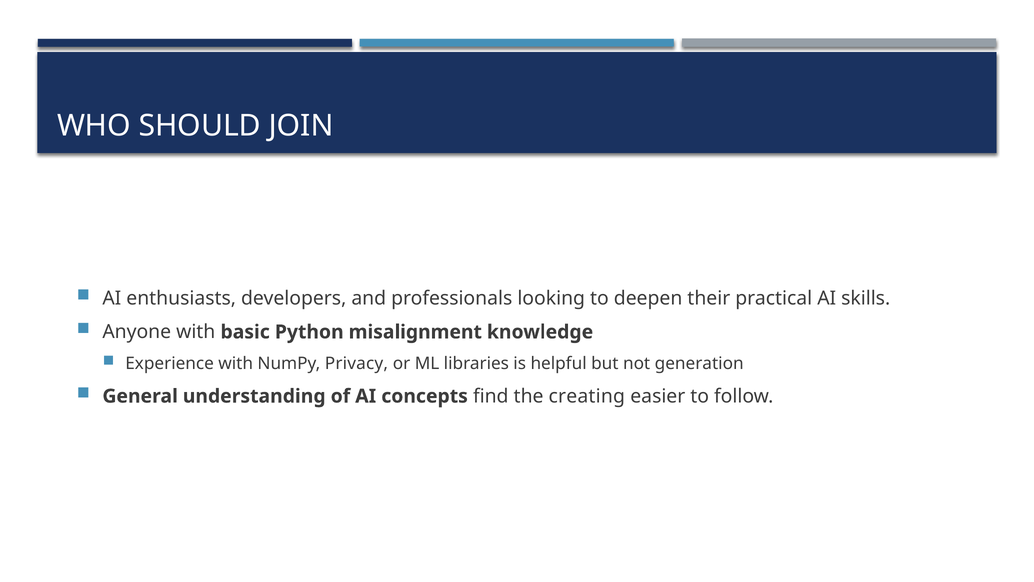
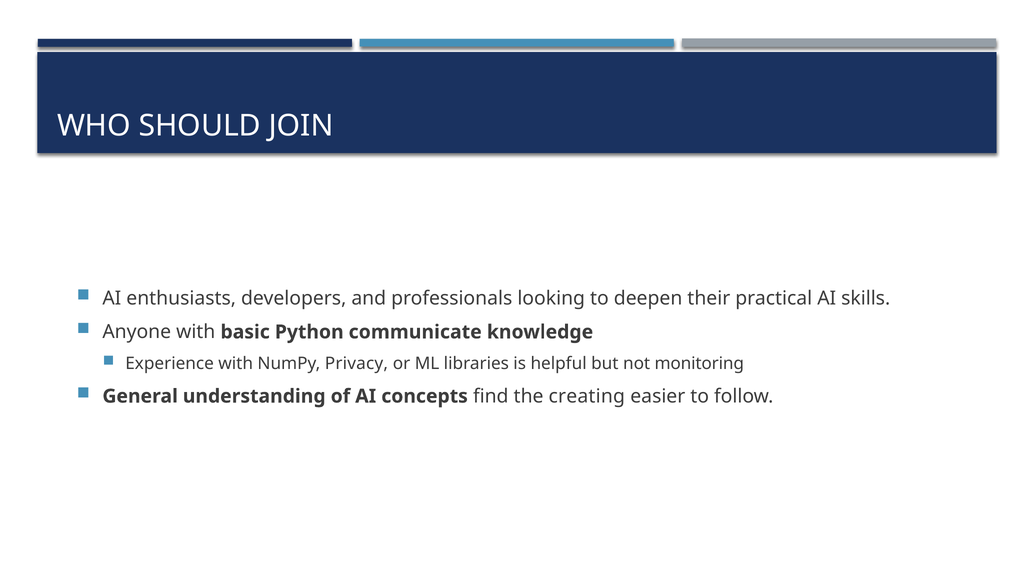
misalignment: misalignment -> communicate (415, 332)
generation: generation -> monitoring (699, 364)
